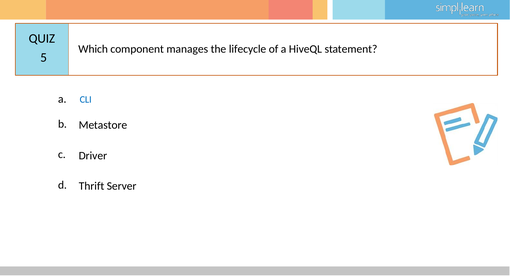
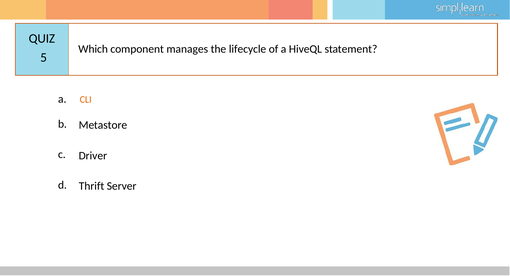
CLI colour: blue -> orange (86, 100)
